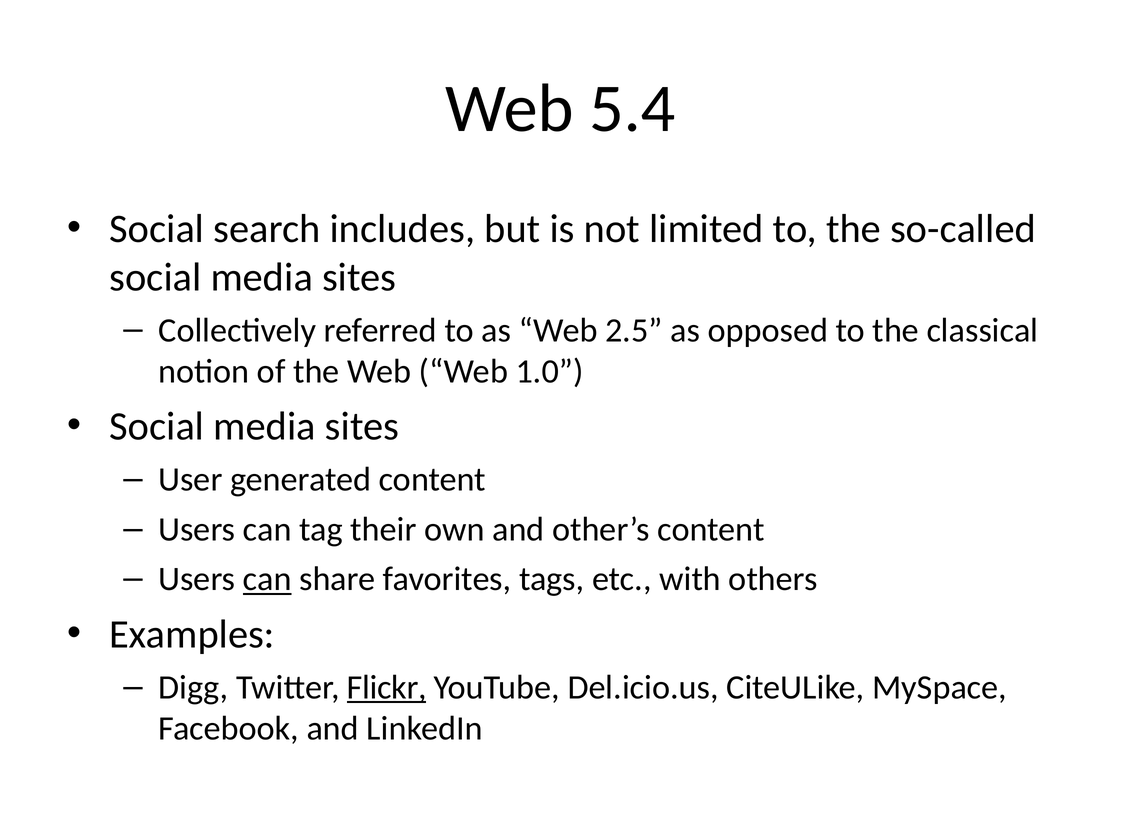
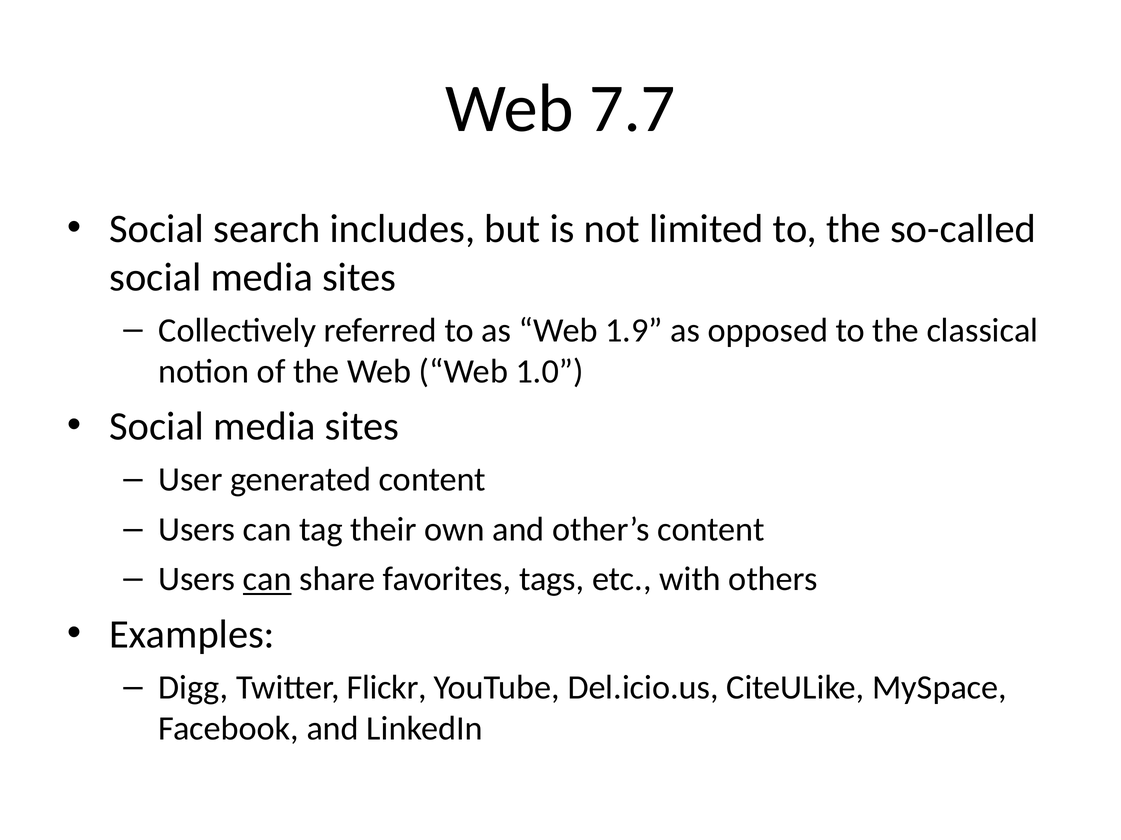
5.4: 5.4 -> 7.7 (632, 109)
2.5: 2.5 -> 1.9 (634, 331)
Flickr underline: present -> none (387, 688)
